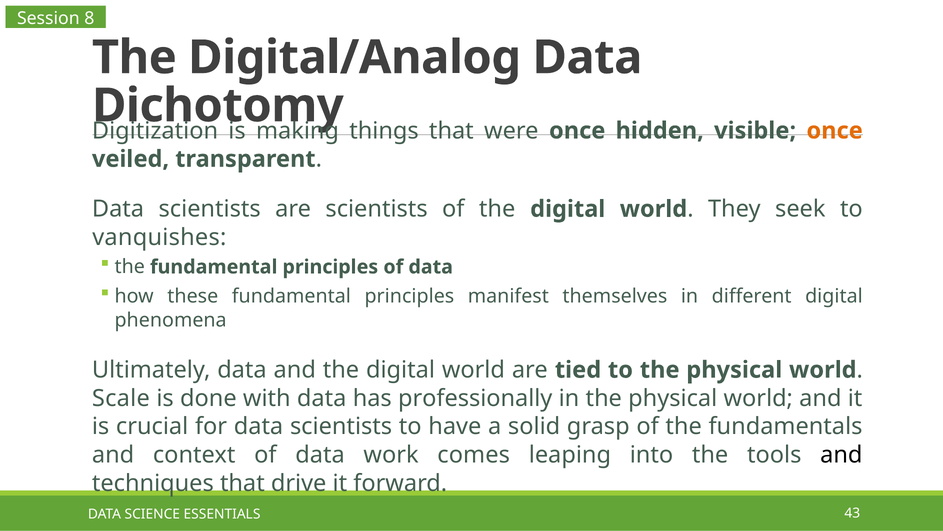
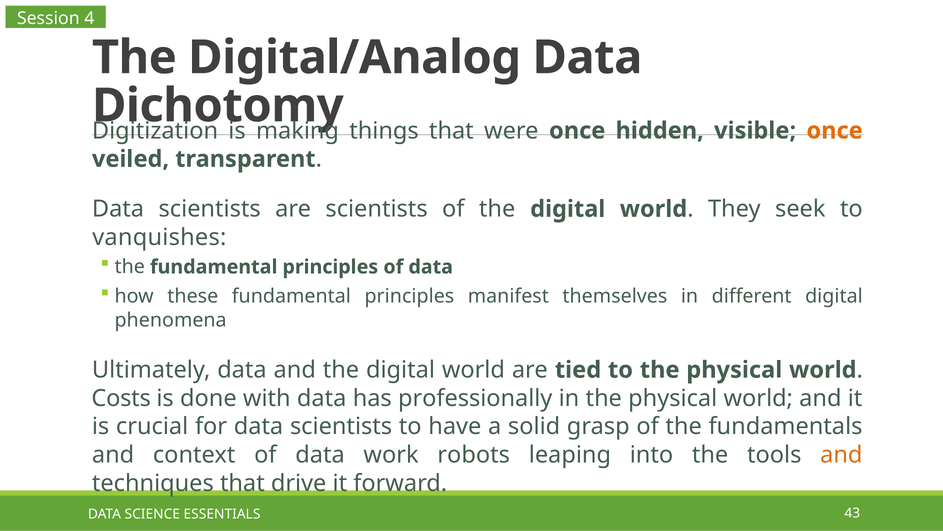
8: 8 -> 4 (89, 19)
Scale: Scale -> Costs (121, 398)
comes: comes -> robots (474, 454)
and colour: black -> orange (841, 454)
